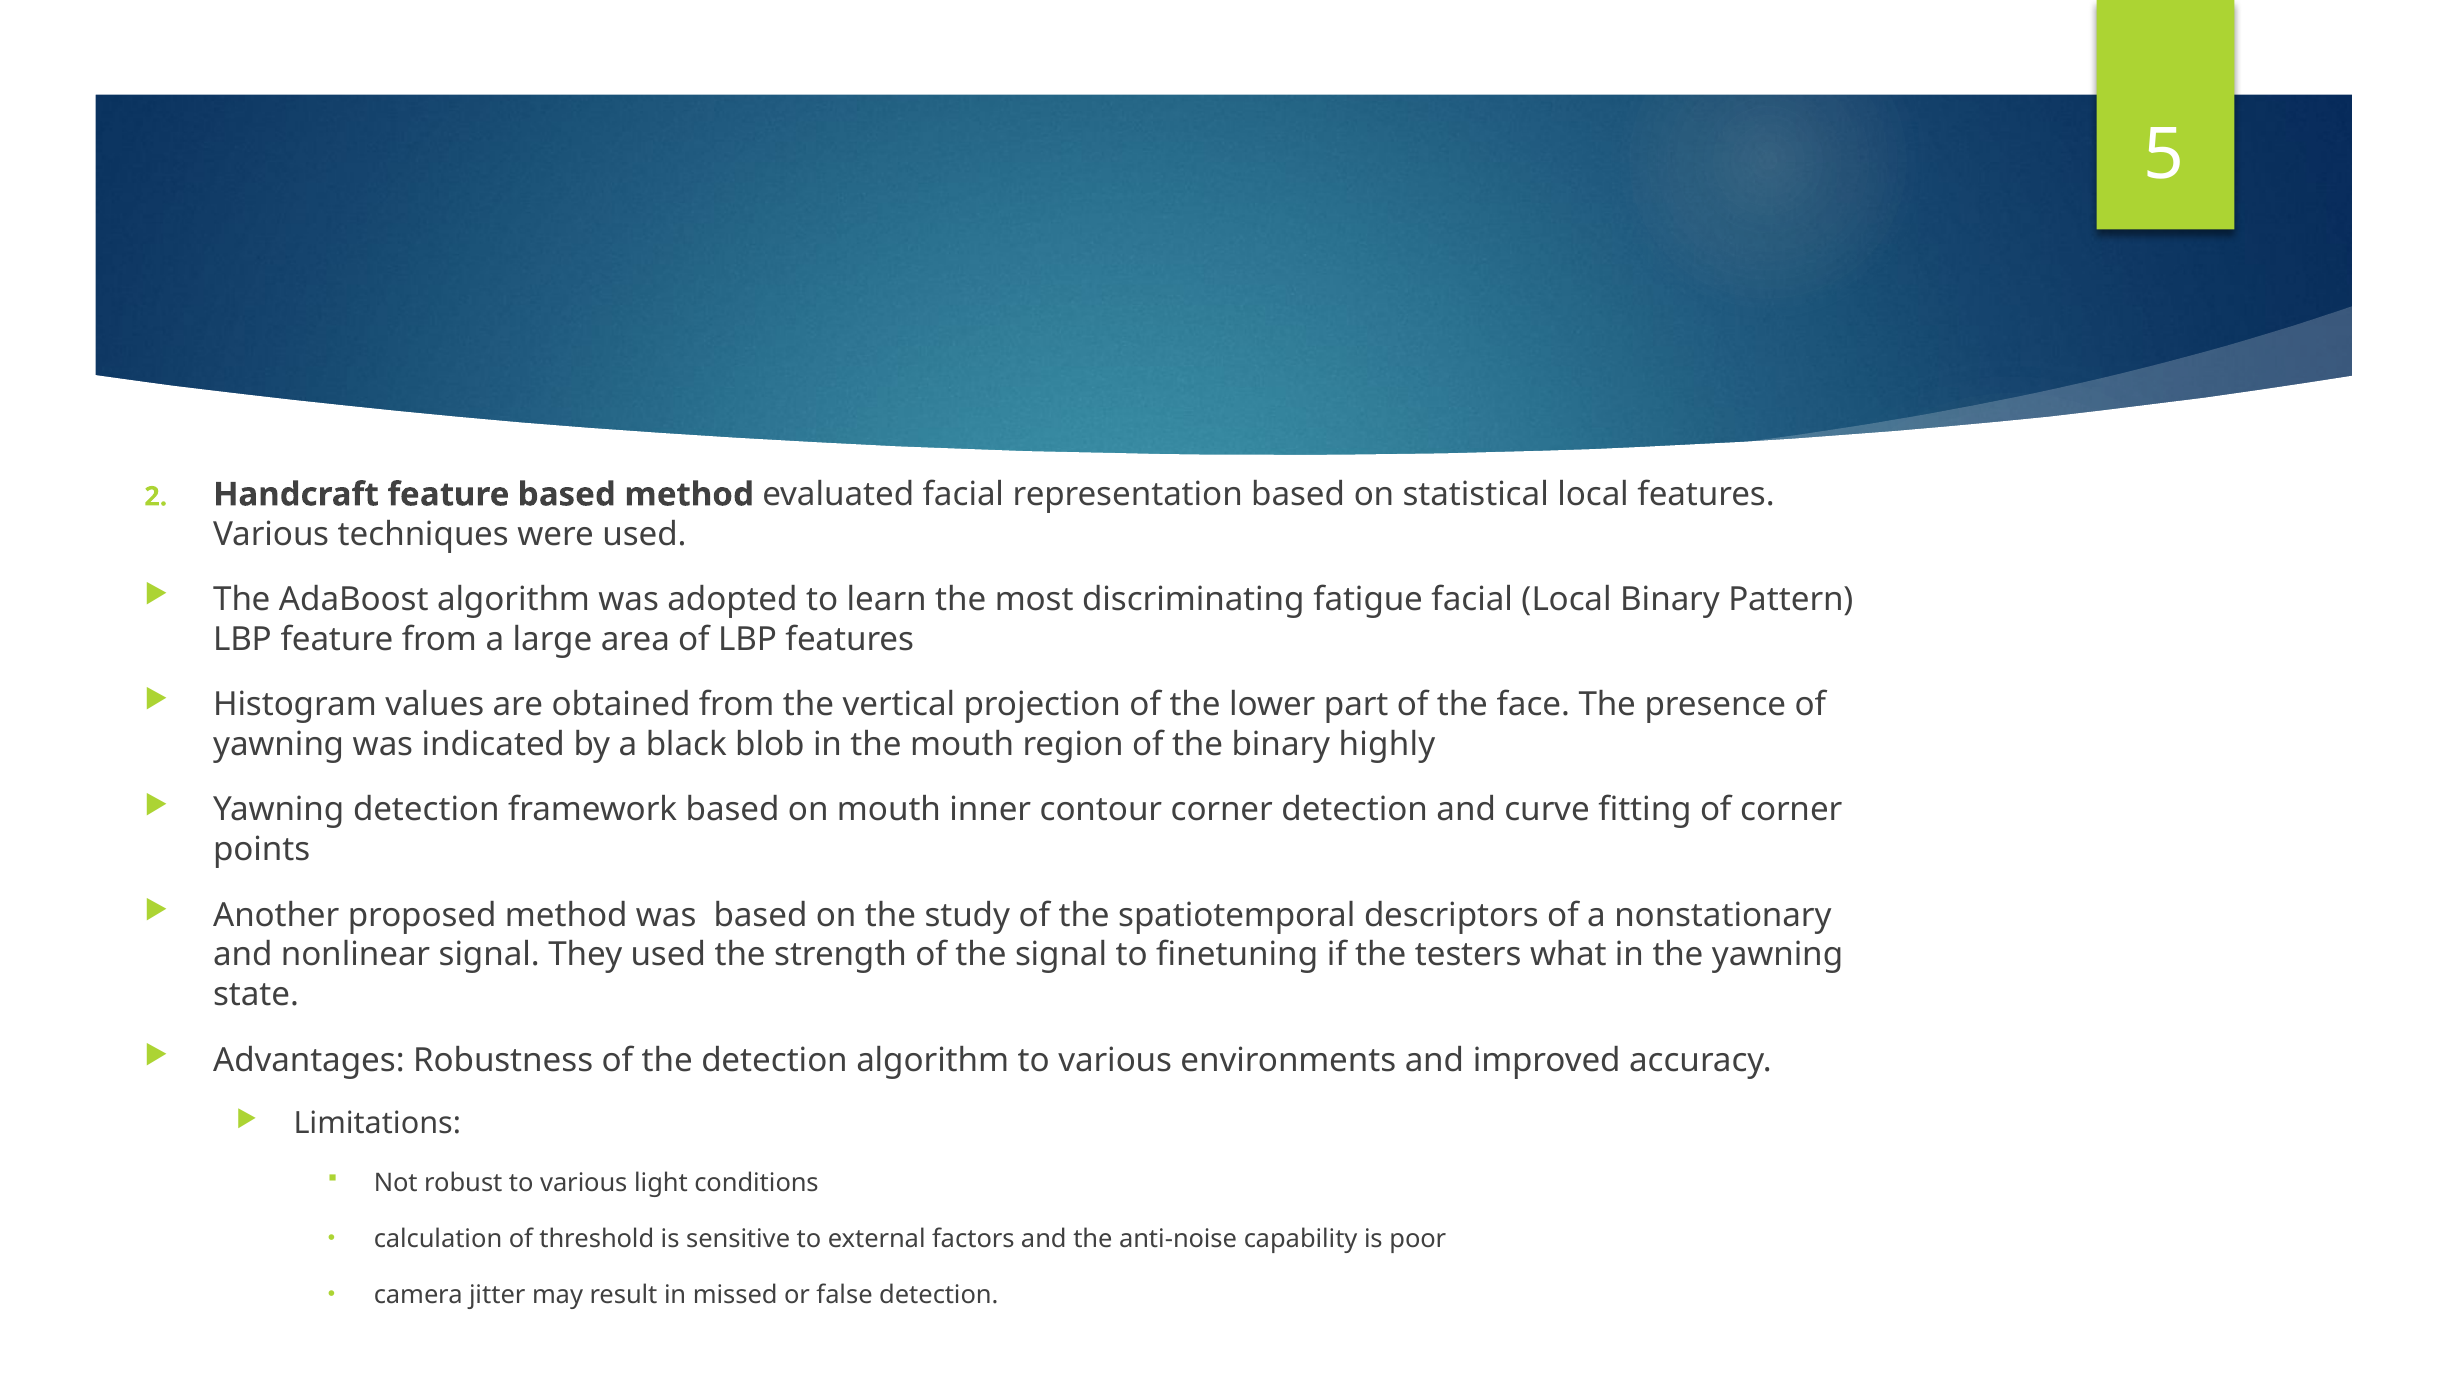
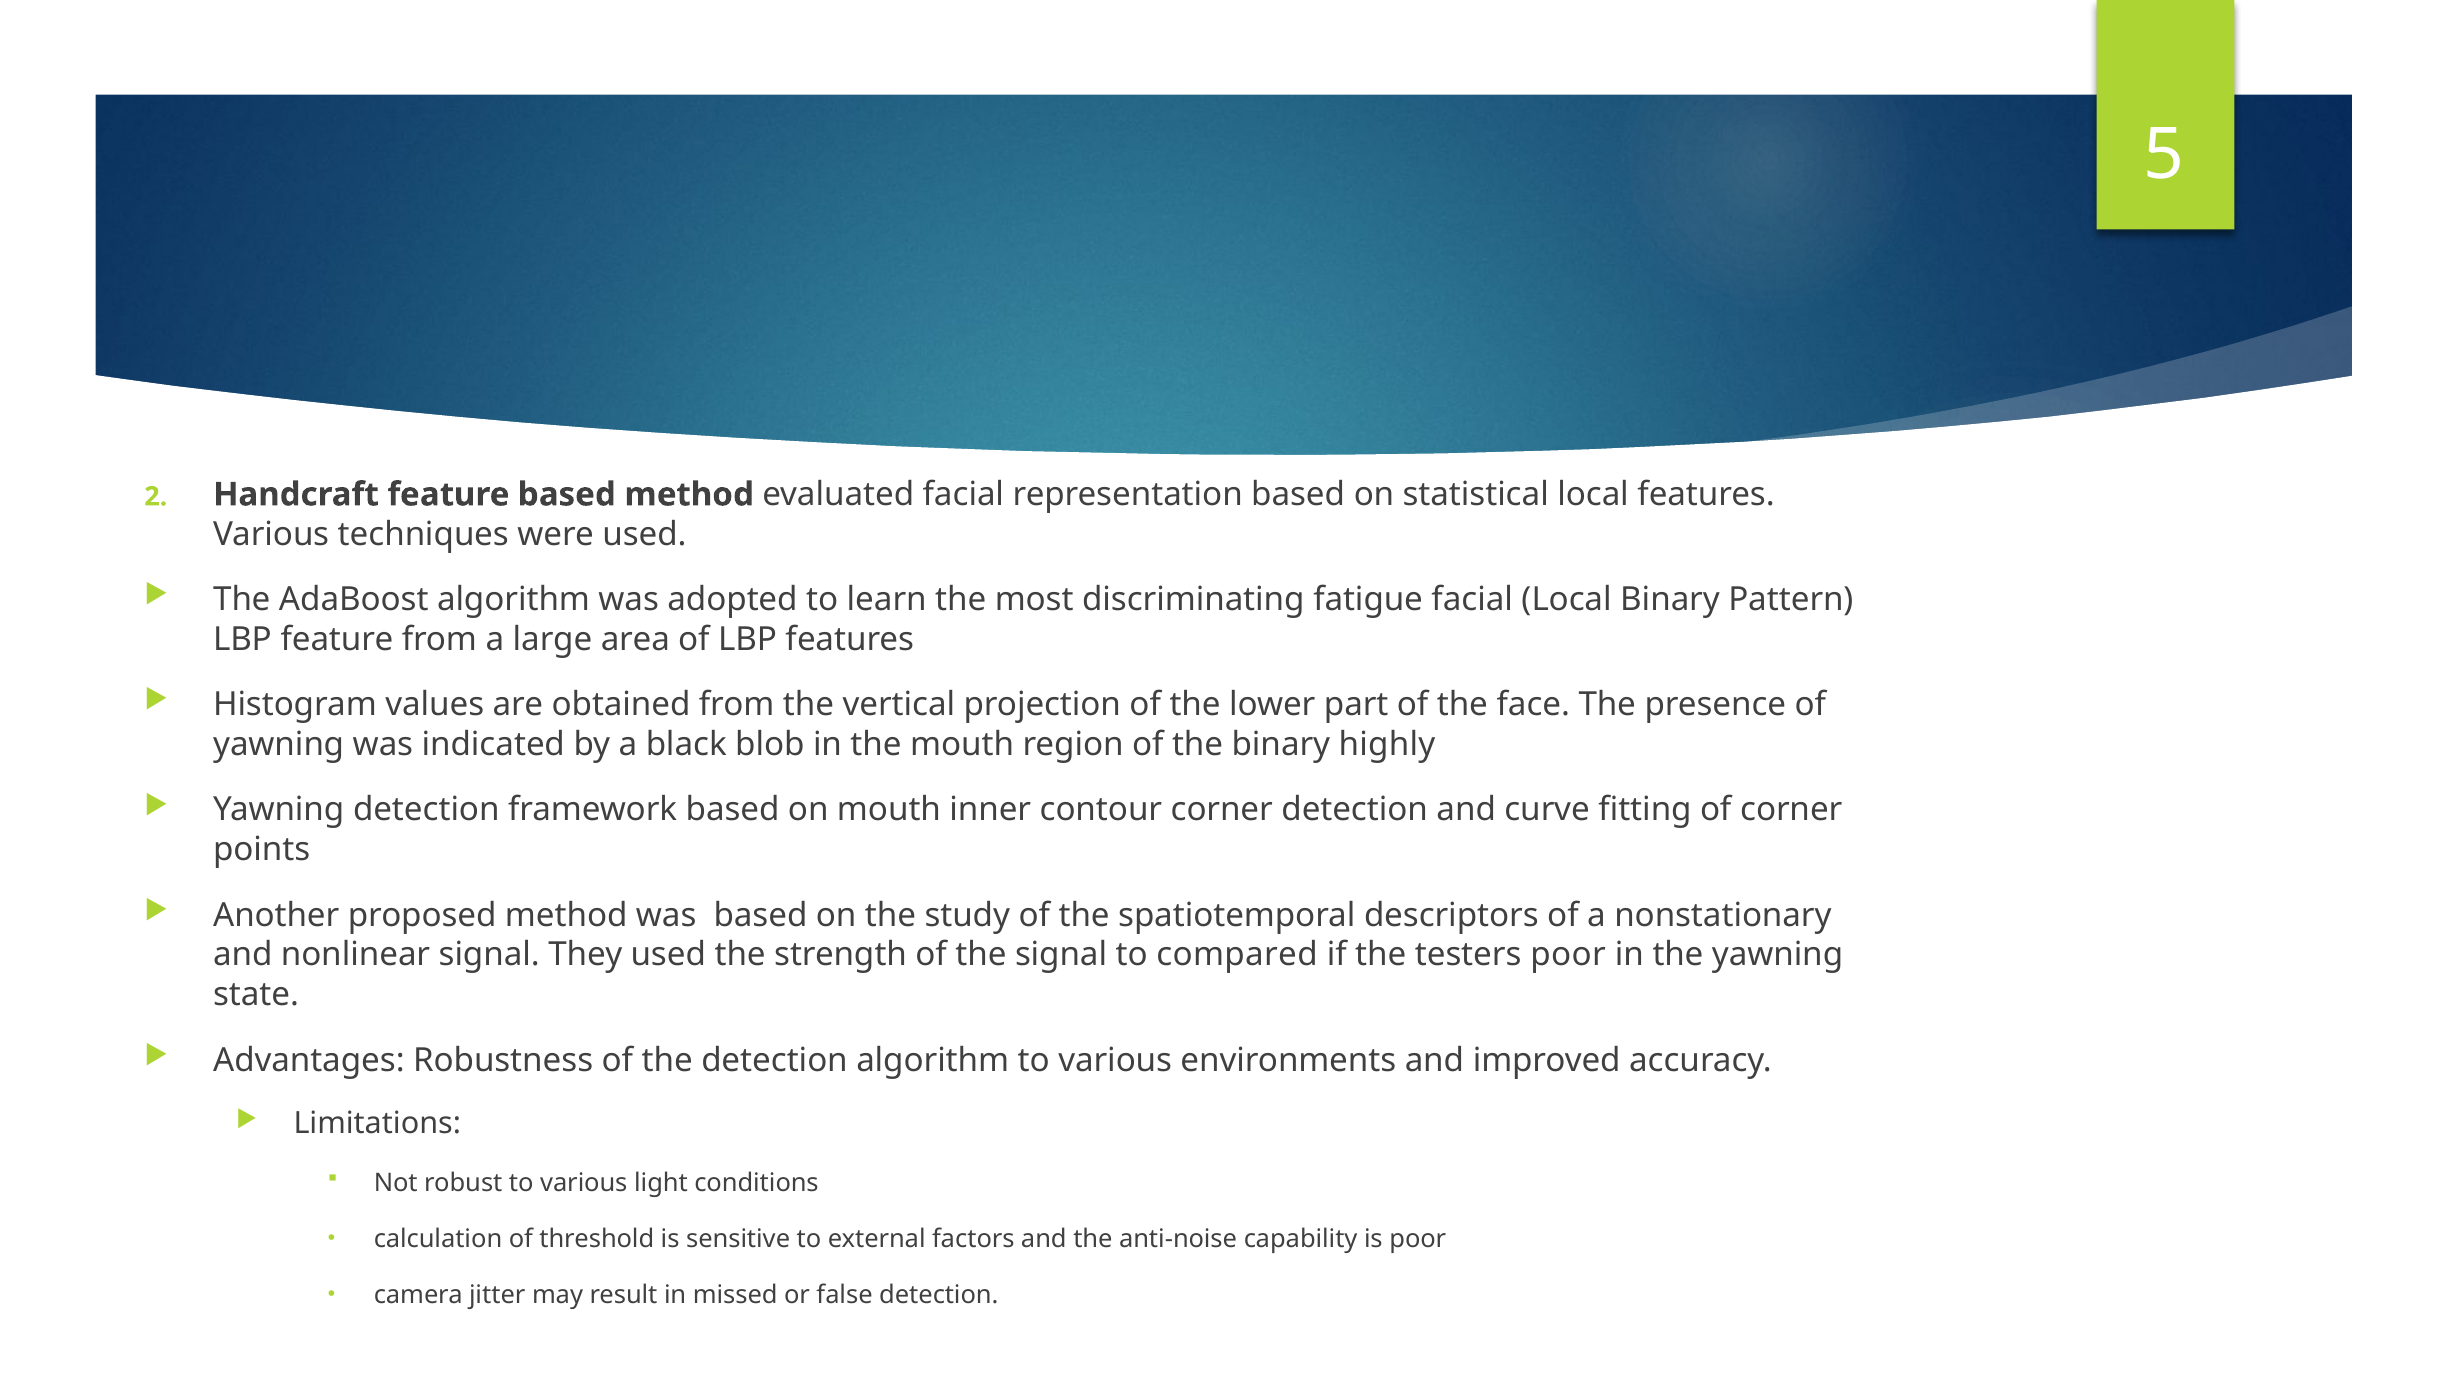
finetuning: finetuning -> compared (1237, 955)
testers what: what -> poor (1568, 955)
